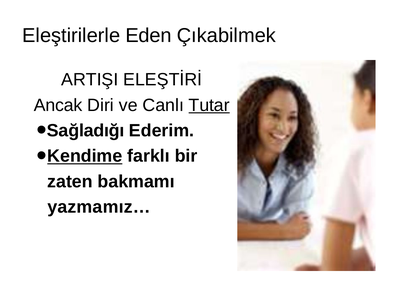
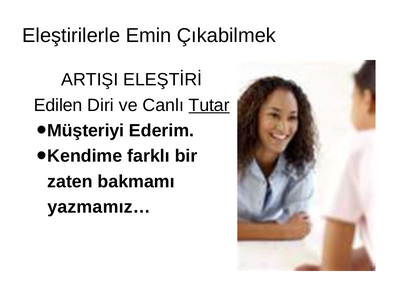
Eden: Eden -> Emin (149, 35)
Ancak: Ancak -> Edilen (58, 105)
Sağladığı: Sağladığı -> Müşteriyi (86, 131)
Kendime underline: present -> none (85, 156)
